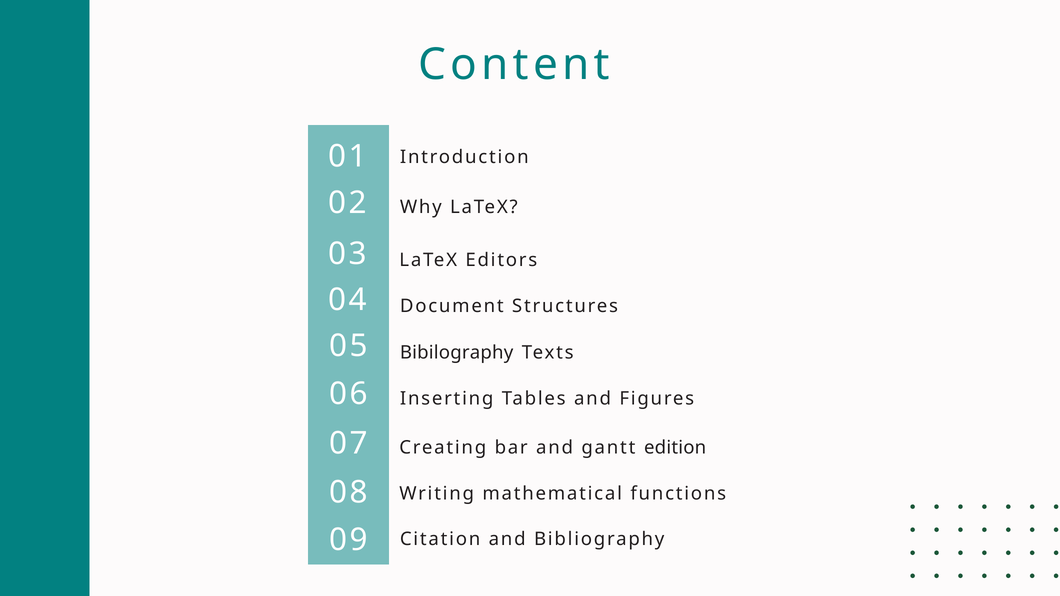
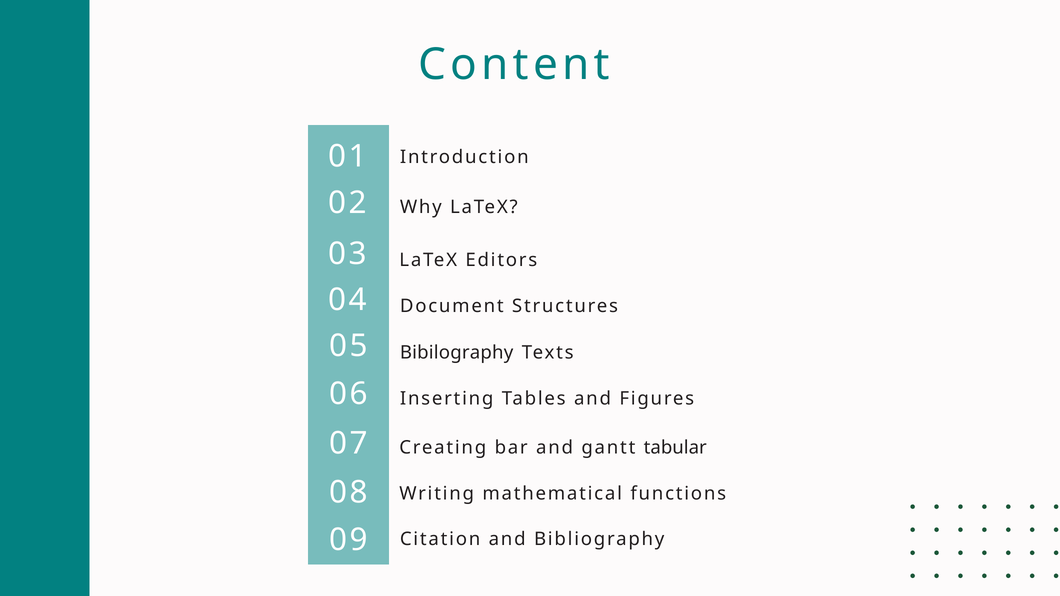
edition: edition -> tabular (675, 448)
